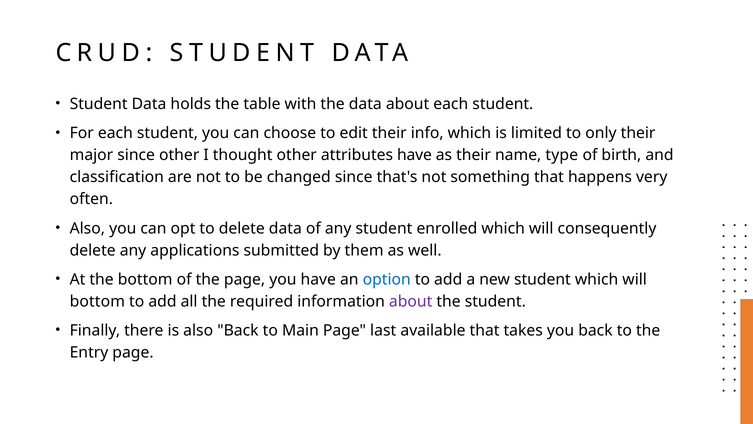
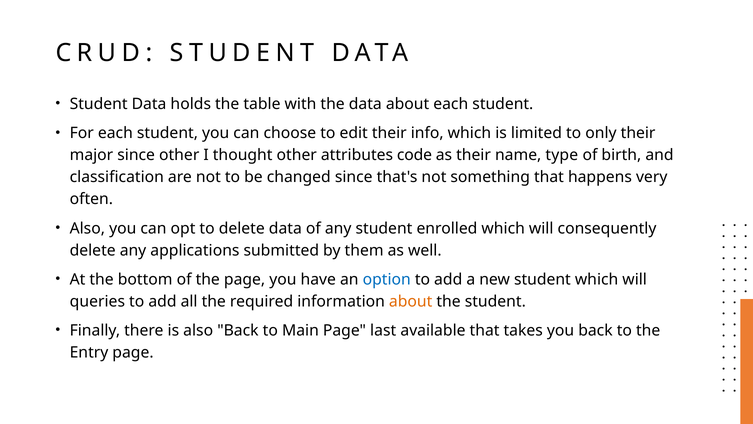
attributes have: have -> code (414, 155)
bottom: bottom -> queries (97, 301)
about colour: purple -> orange (411, 301)
